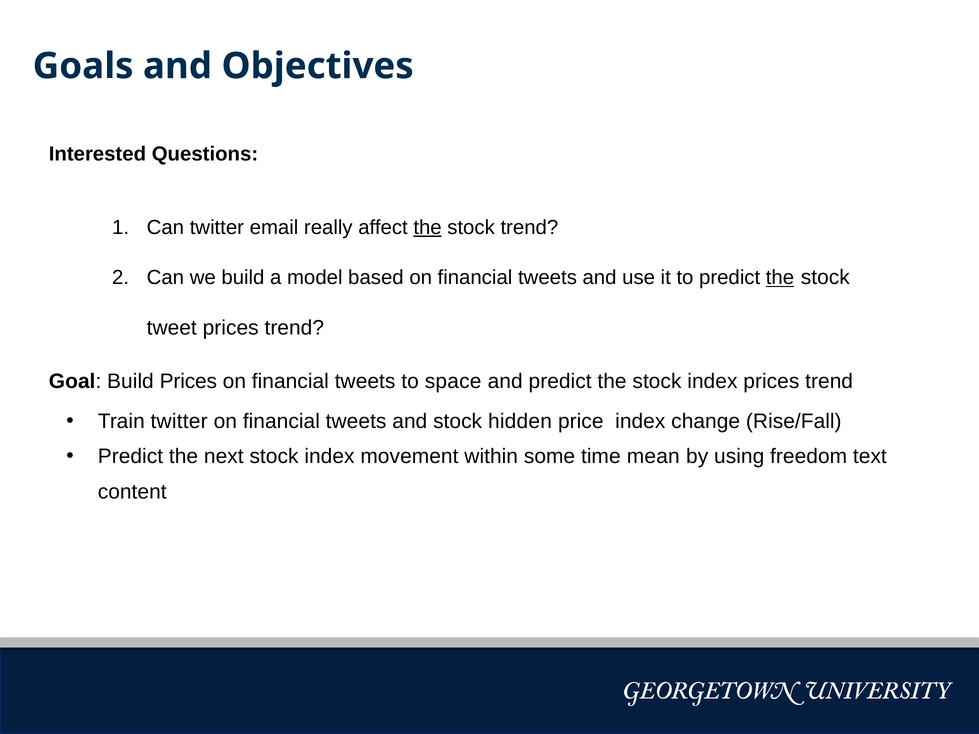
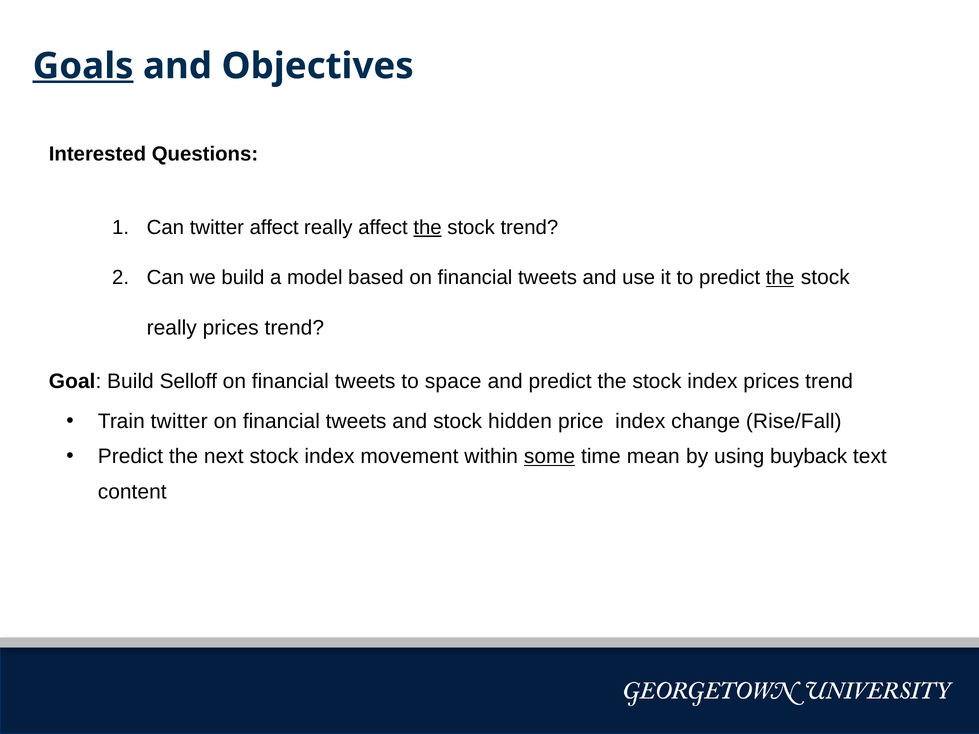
Goals underline: none -> present (83, 66)
twitter email: email -> affect (274, 228)
tweet: tweet -> really (172, 328)
Build Prices: Prices -> Selloff (188, 381)
some underline: none -> present (550, 457)
freedom: freedom -> buyback (809, 457)
